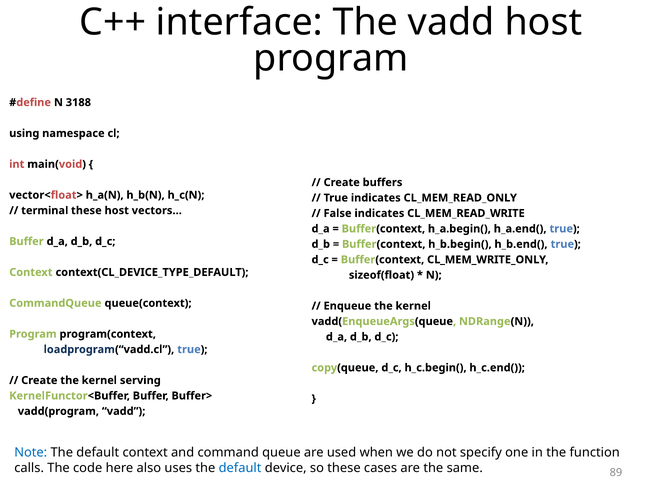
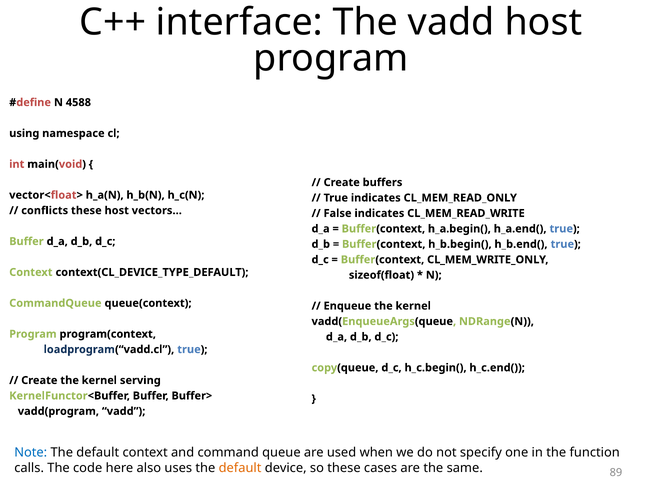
3188: 3188 -> 4588 (78, 103)
terminal: terminal -> conflicts (45, 211)
default colour: blue -> orange (240, 468)
